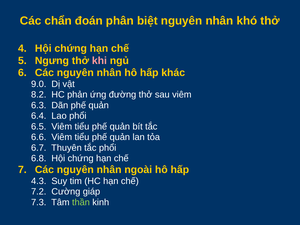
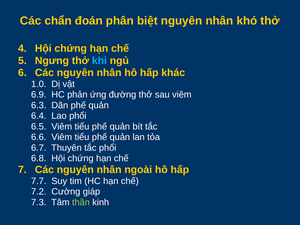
khi colour: pink -> light blue (99, 61)
9.0: 9.0 -> 1.0 (39, 84)
8.2: 8.2 -> 6.9 (39, 95)
4.3: 4.3 -> 7.7 (39, 181)
